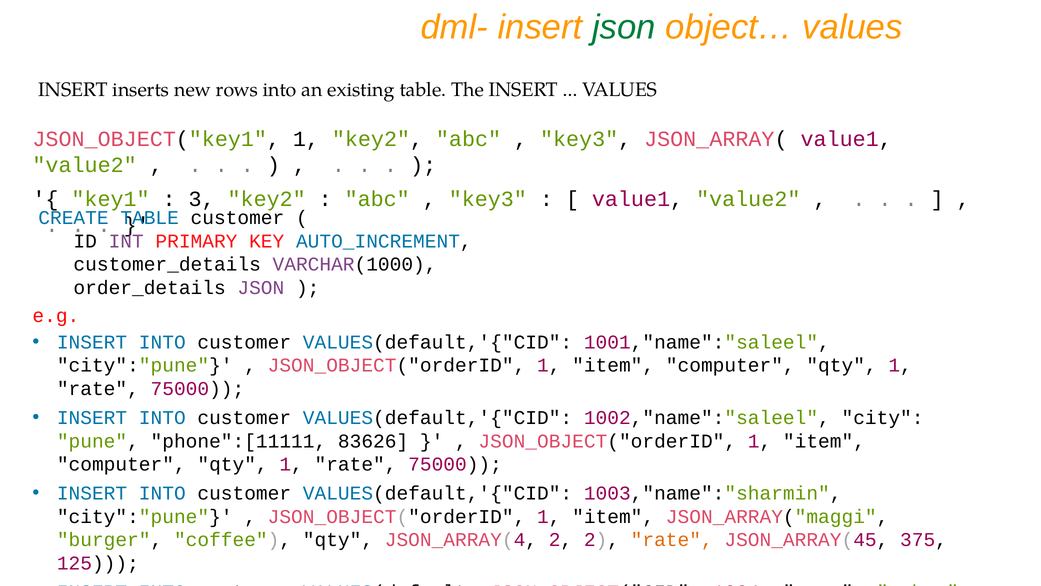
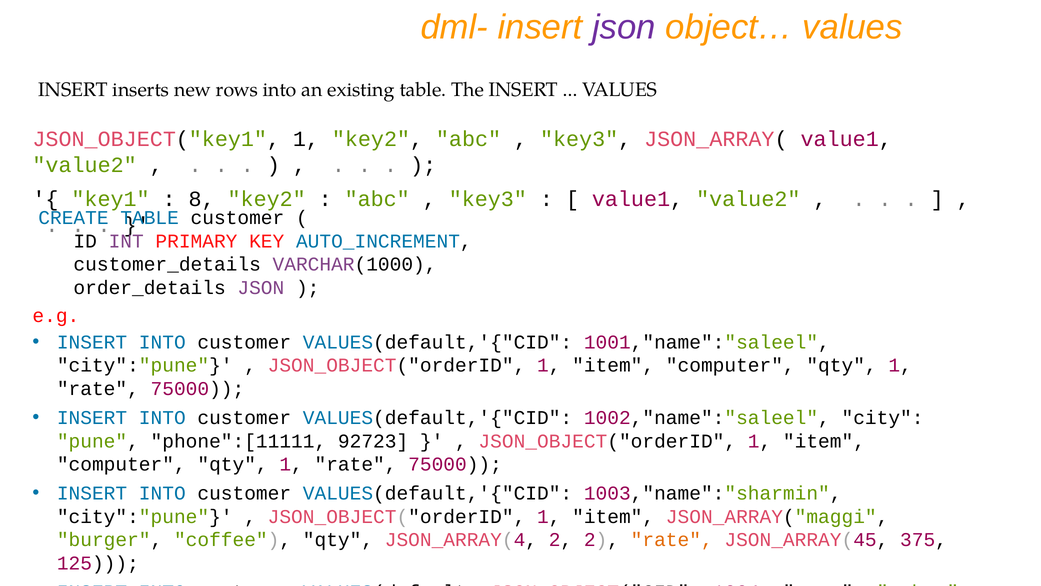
json colour: green -> purple (624, 27)
3: 3 -> 8 (202, 199)
83626: 83626 -> 92723 (373, 441)
